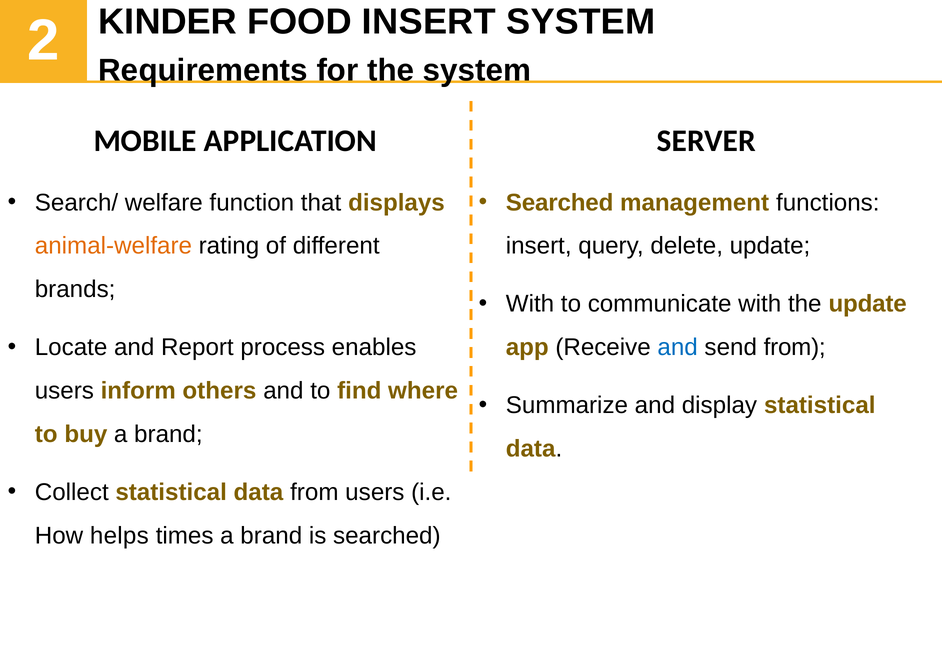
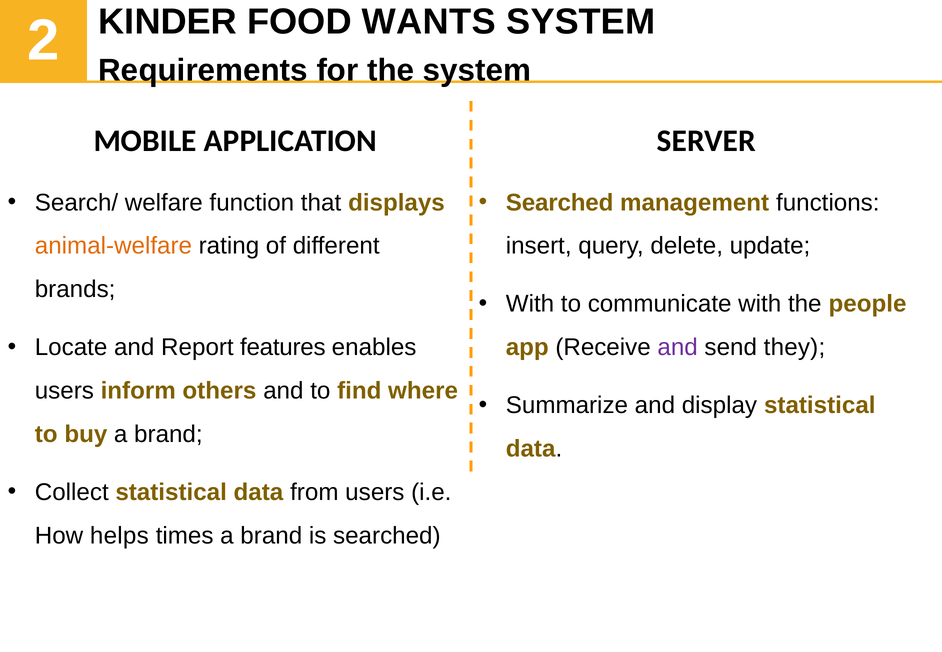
FOOD INSERT: INSERT -> WANTS (429, 22)
the update: update -> people (868, 304)
process: process -> features (283, 348)
and colour: blue -> purple (678, 348)
send from: from -> they (794, 348)
